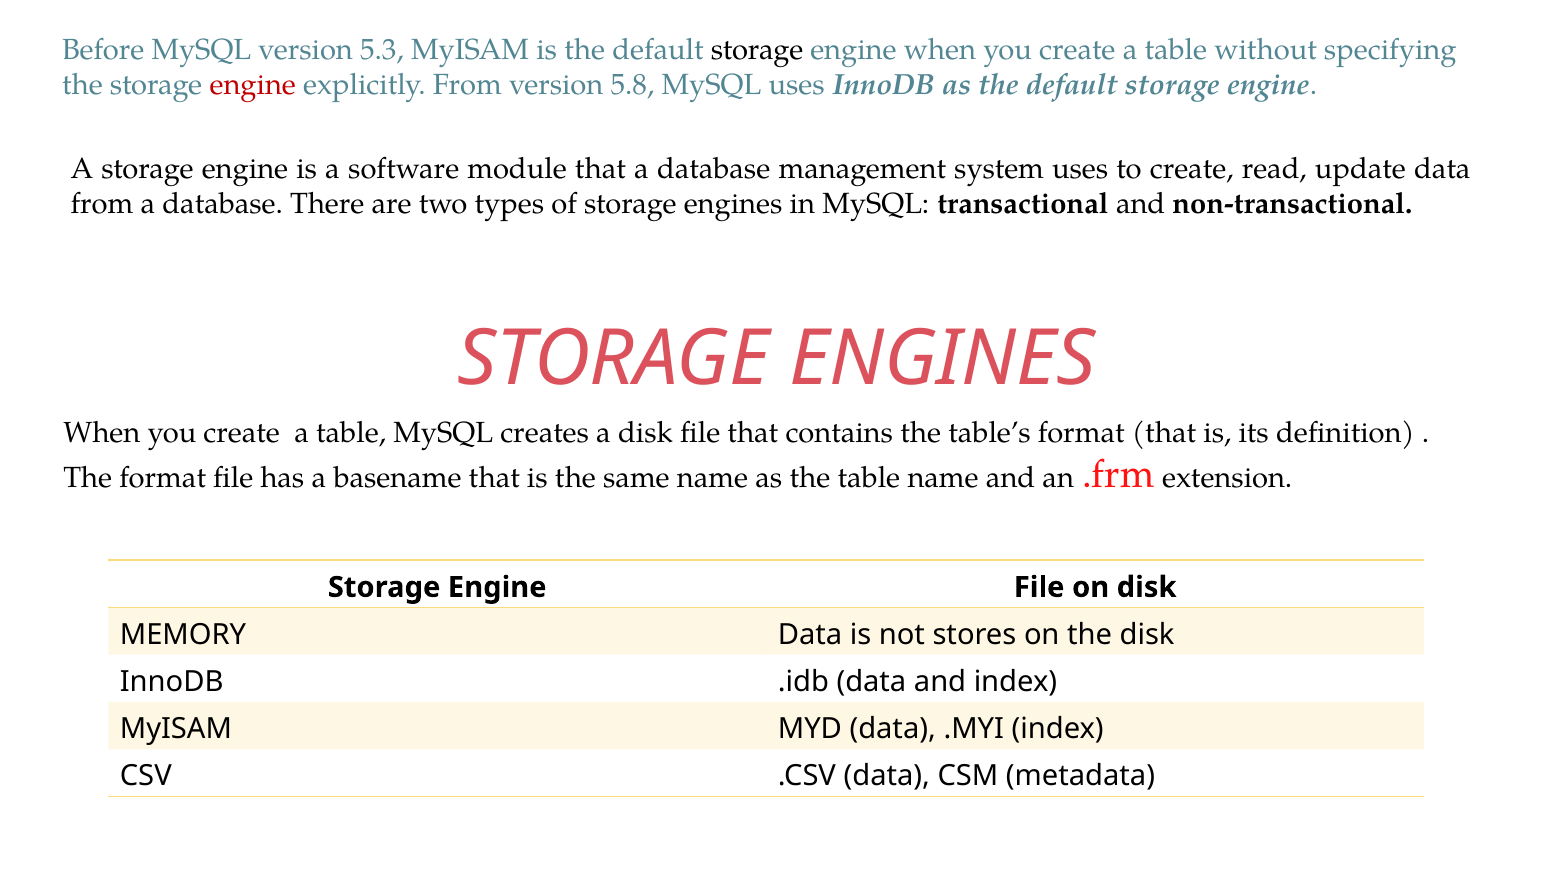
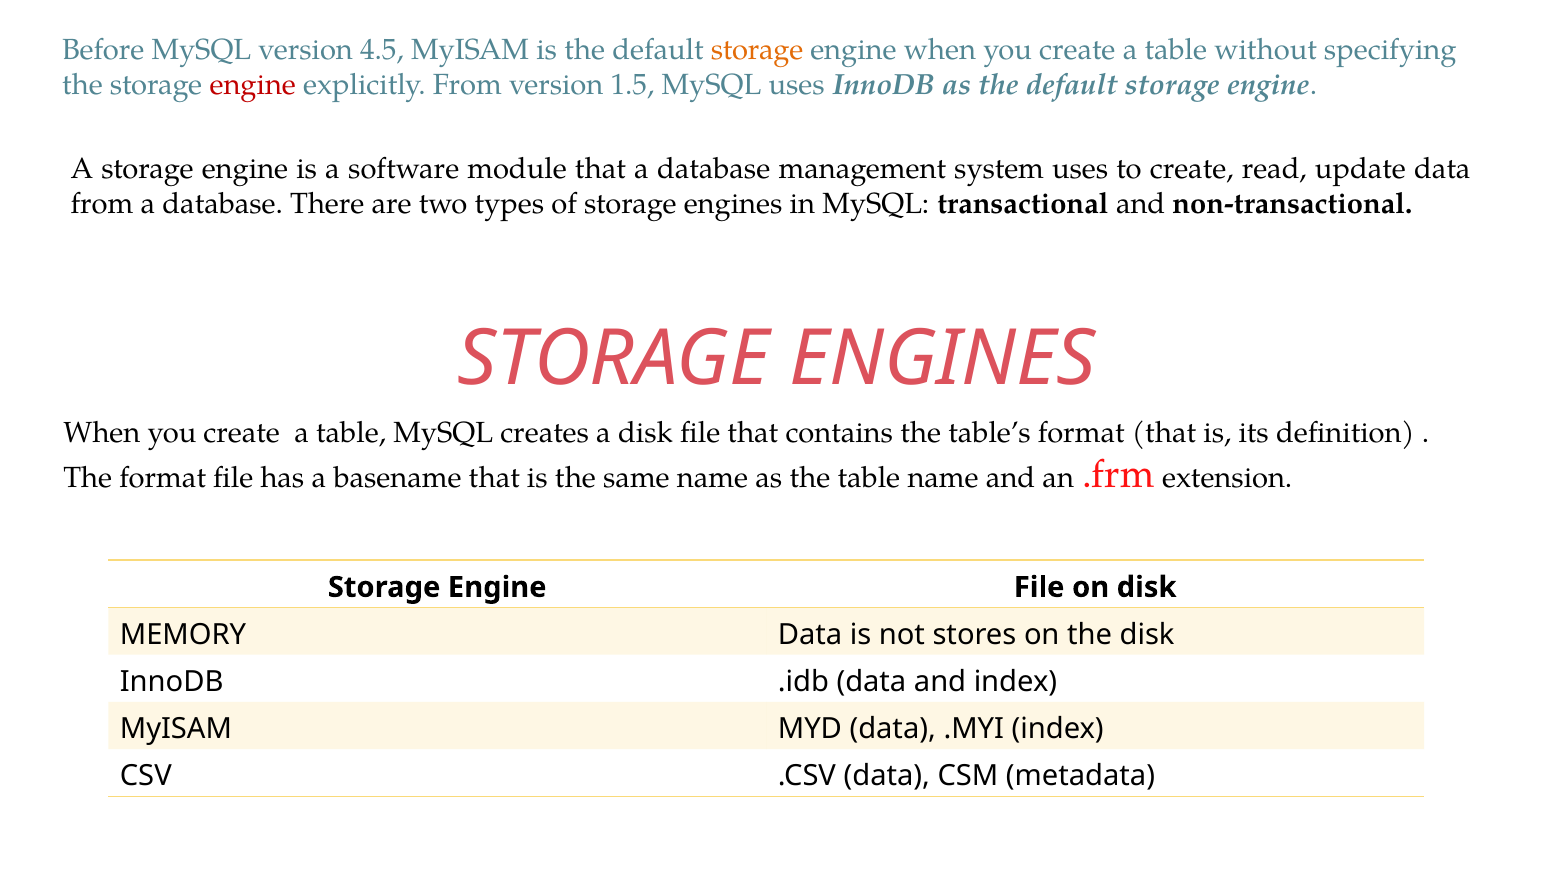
5.3: 5.3 -> 4.5 (382, 49)
storage colour: black -> orange (757, 49)
5.8: 5.8 -> 1.5 (632, 84)
